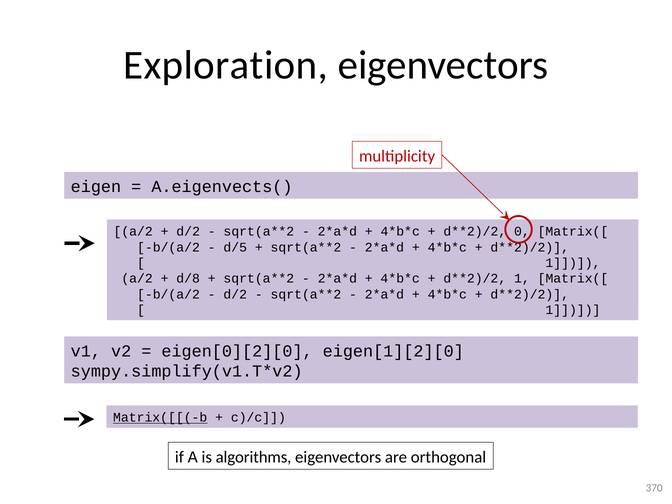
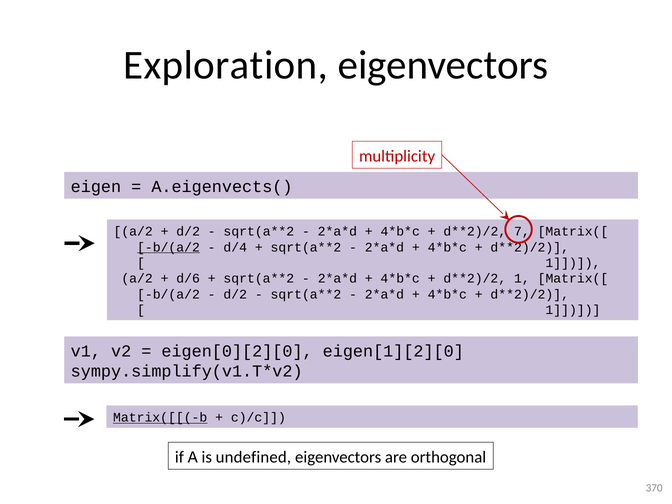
0: 0 -> 7 (522, 232)
b/(a/2 underline: none -> present (168, 247)
d/5: d/5 -> d/4 (235, 247)
d/8: d/8 -> d/6 (188, 279)
algorithms: algorithms -> undefined (253, 457)
